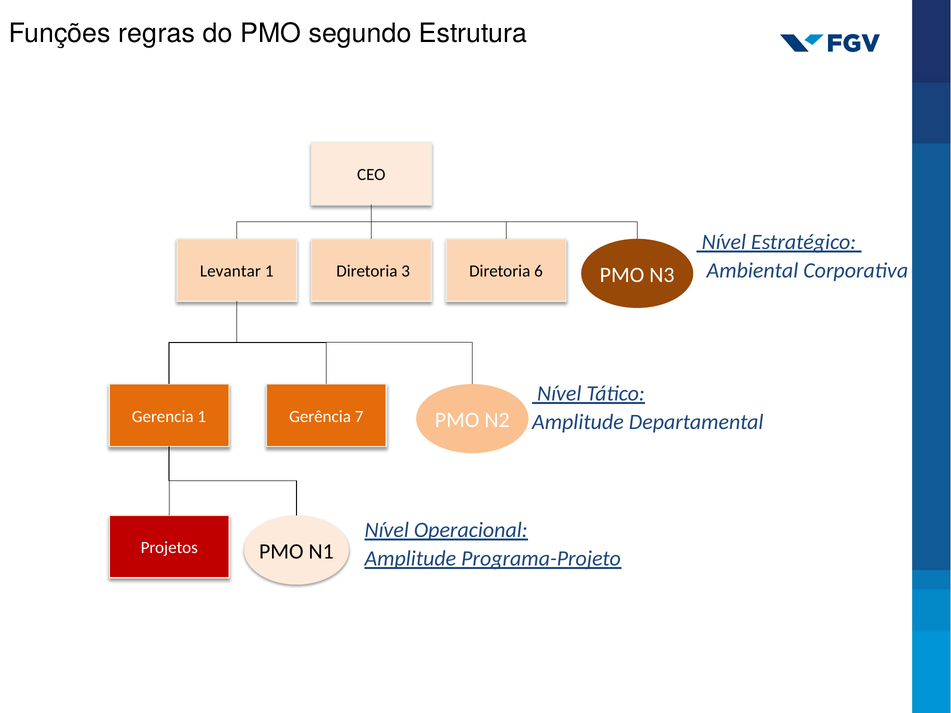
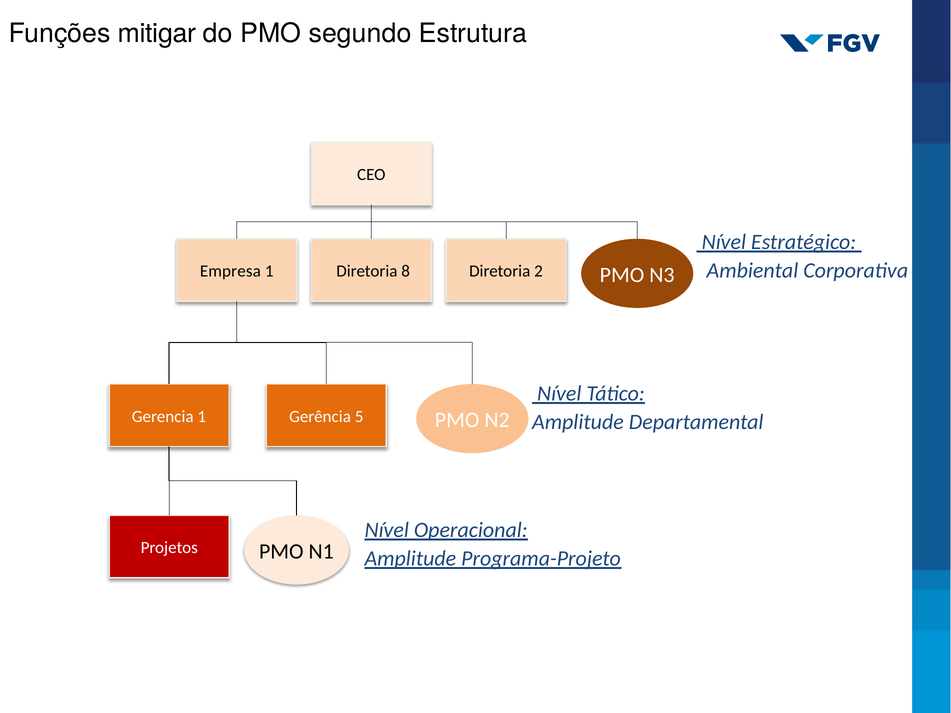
regras: regras -> mitigar (157, 33)
Levantar: Levantar -> Empresa (230, 271)
3: 3 -> 8 (406, 271)
6: 6 -> 2 (538, 271)
7: 7 -> 5 (359, 417)
